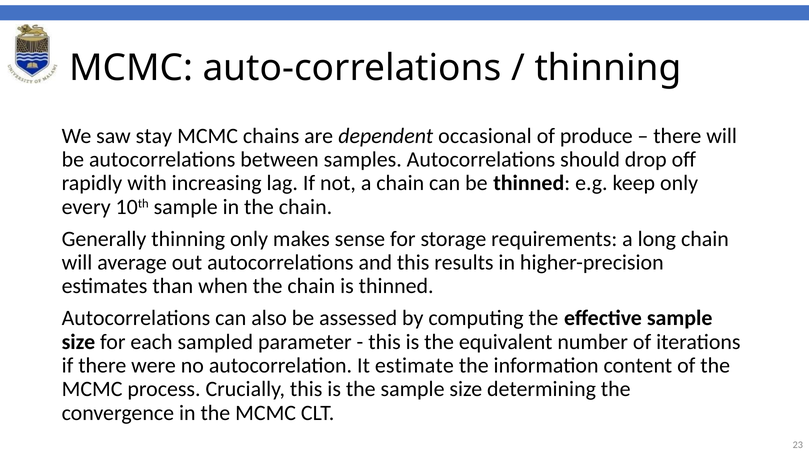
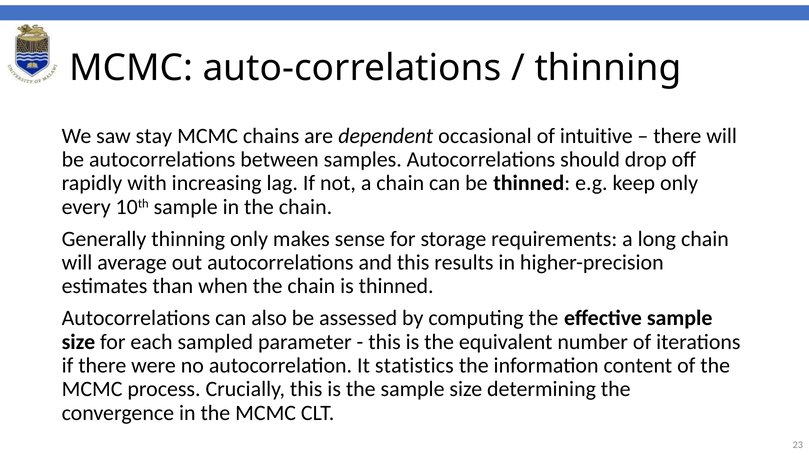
produce: produce -> intuitive (596, 136)
estimate: estimate -> statistics (414, 366)
